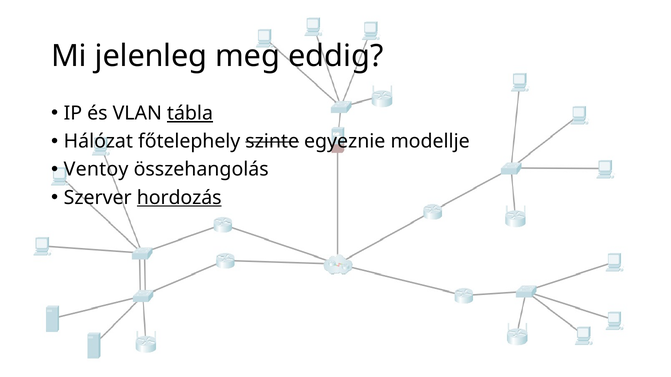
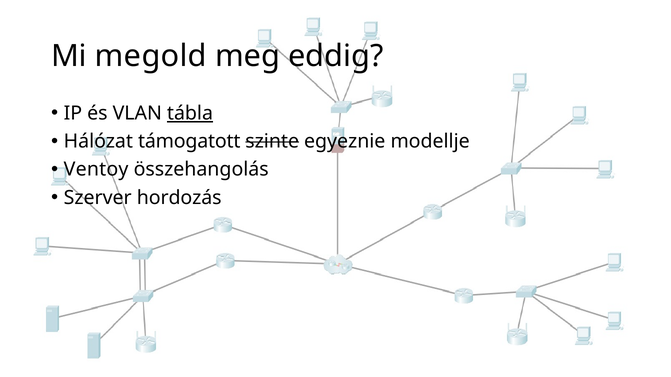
jelenleg: jelenleg -> megold (151, 56)
főtelephely: főtelephely -> támogatott (189, 142)
hordozás underline: present -> none (179, 198)
